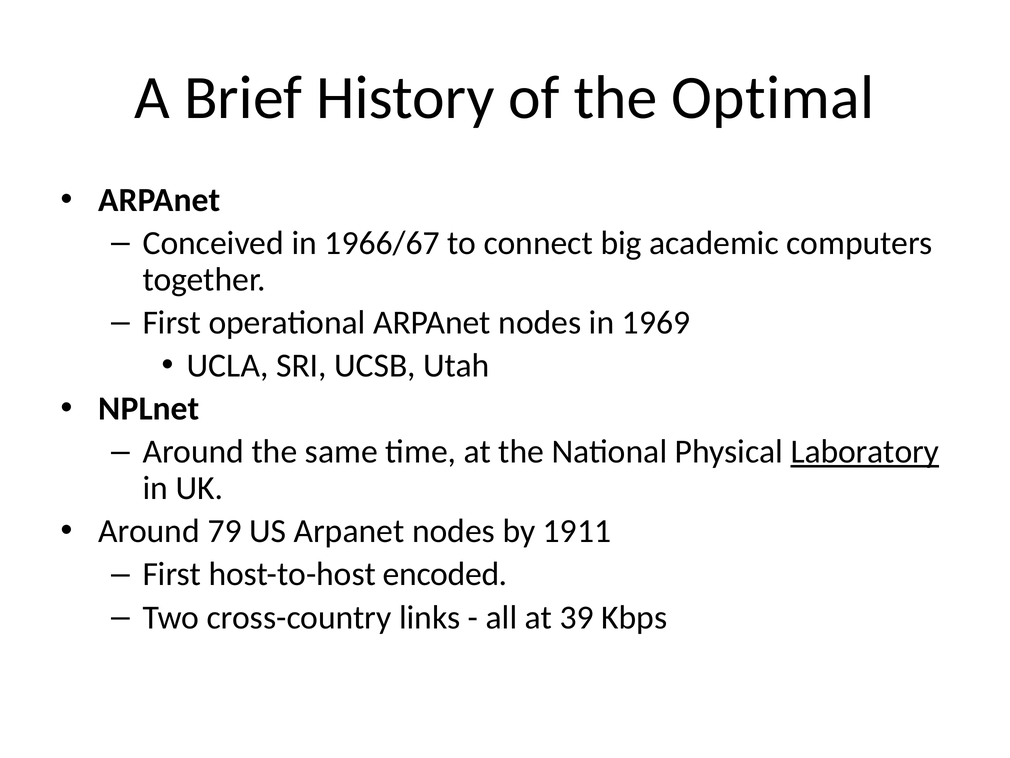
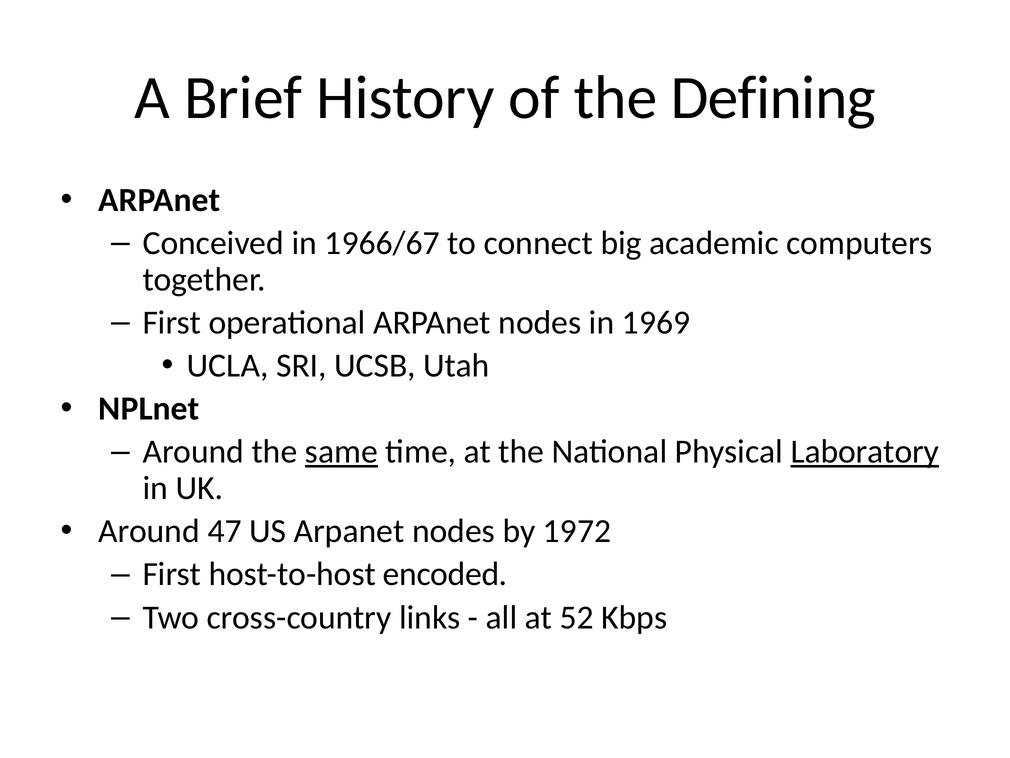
Optimal: Optimal -> Defining (773, 98)
same underline: none -> present (341, 451)
79: 79 -> 47 (225, 531)
1911: 1911 -> 1972 (577, 531)
39: 39 -> 52 (577, 617)
